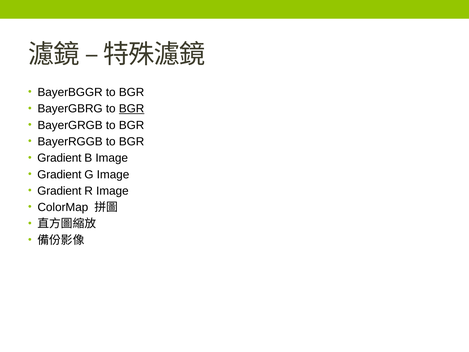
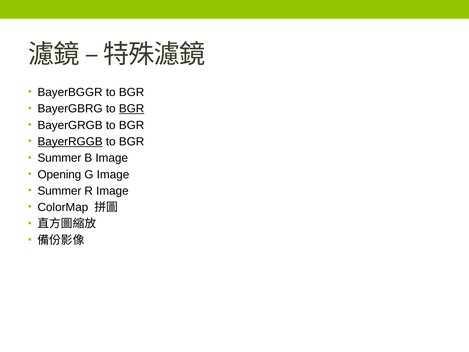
BayerRGGB underline: none -> present (70, 142)
Gradient: Gradient -> Summer (59, 158)
Gradient: Gradient -> Opening (59, 174)
Gradient: Gradient -> Summer (59, 191)
